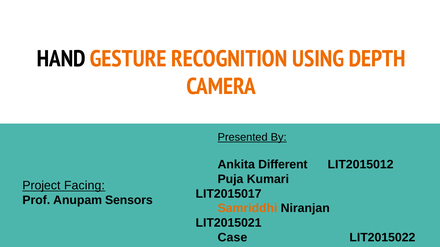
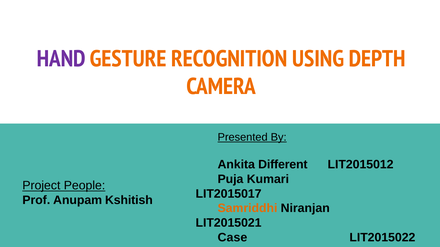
HAND colour: black -> purple (61, 59)
Facing: Facing -> People (85, 186)
Sensors: Sensors -> Kshitish (129, 201)
